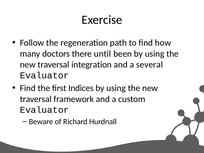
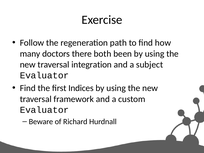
until: until -> both (103, 54)
several: several -> subject (150, 65)
